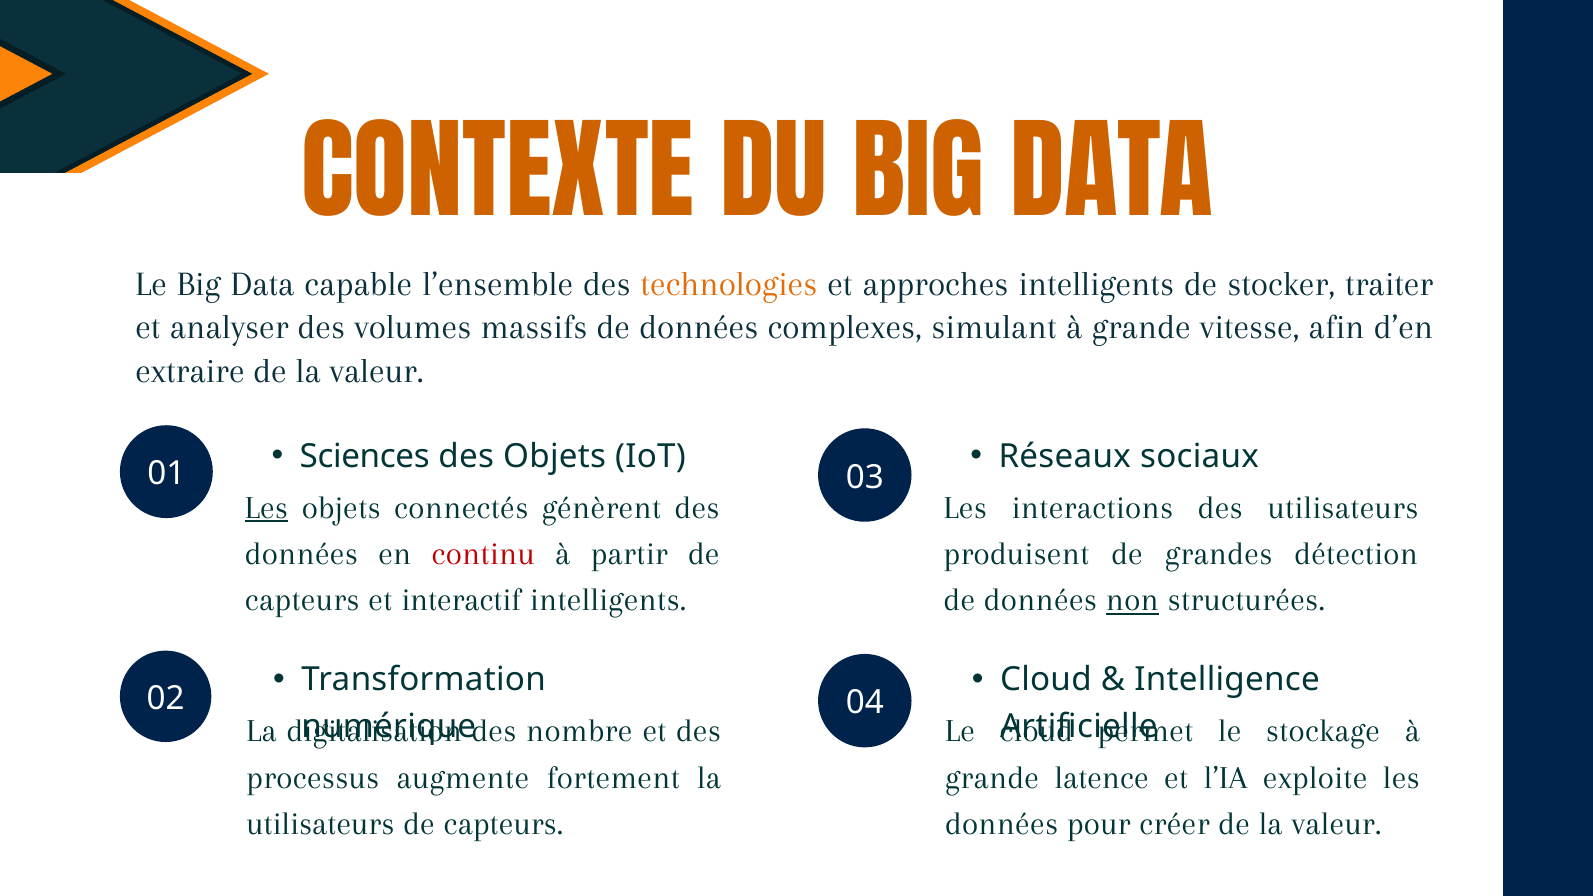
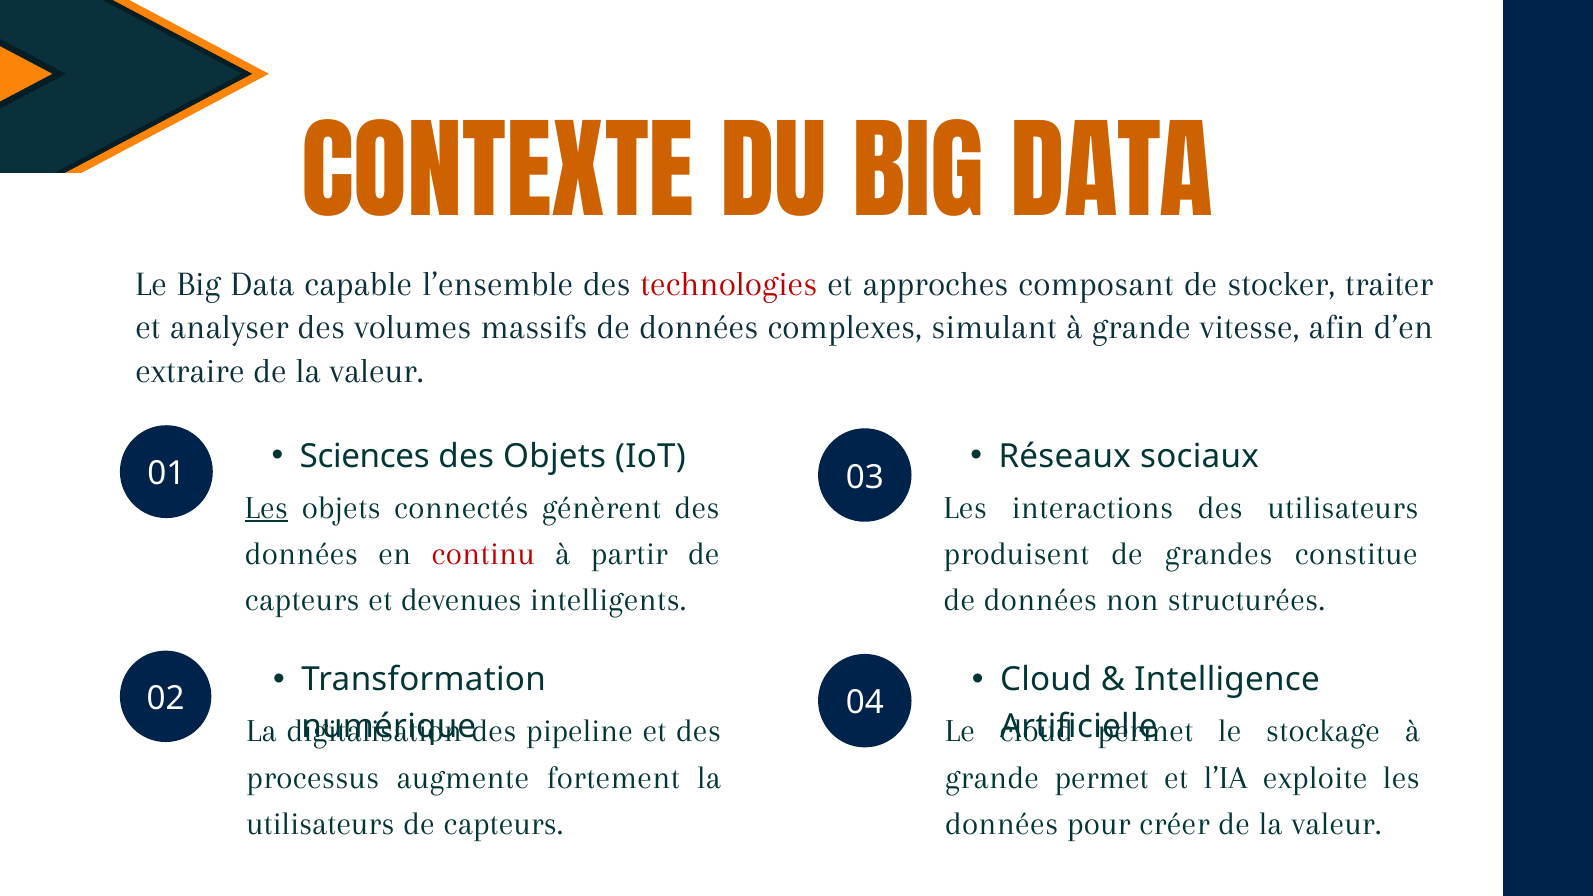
technologies colour: orange -> red (729, 284)
approches intelligents: intelligents -> composant (1096, 284)
détection: détection -> constitue (1356, 554)
interactif: interactif -> devenues (461, 600)
non underline: present -> none (1132, 600)
nombre: nombre -> pipeline (580, 731)
grande latence: latence -> permet (1102, 777)
